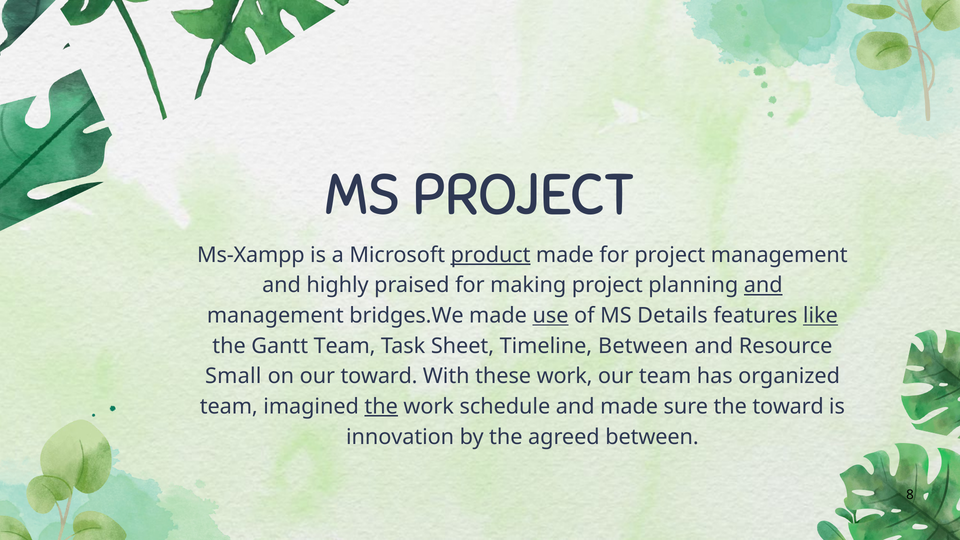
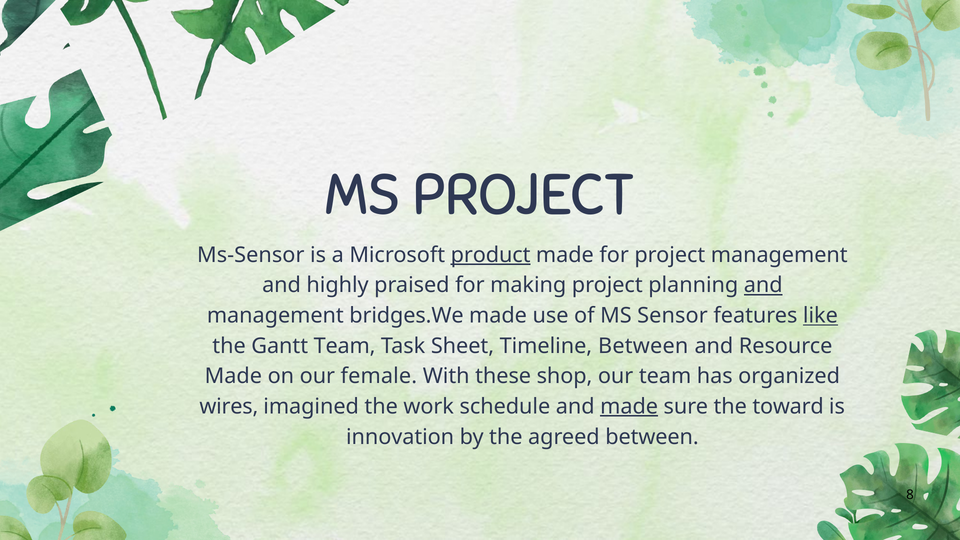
Ms-Xampp: Ms-Xampp -> Ms-Sensor (251, 255)
use underline: present -> none (551, 316)
Details: Details -> Sensor (672, 316)
Small: Small -> Made (233, 376)
our toward: toward -> female (379, 376)
these work: work -> shop (565, 376)
team: team -> wires (229, 407)
the underline: present -> none (381, 407)
made underline: none -> present (629, 407)
